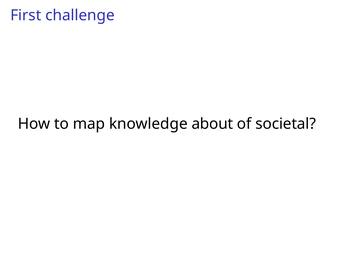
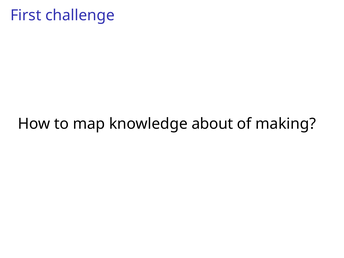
societal: societal -> making (286, 124)
